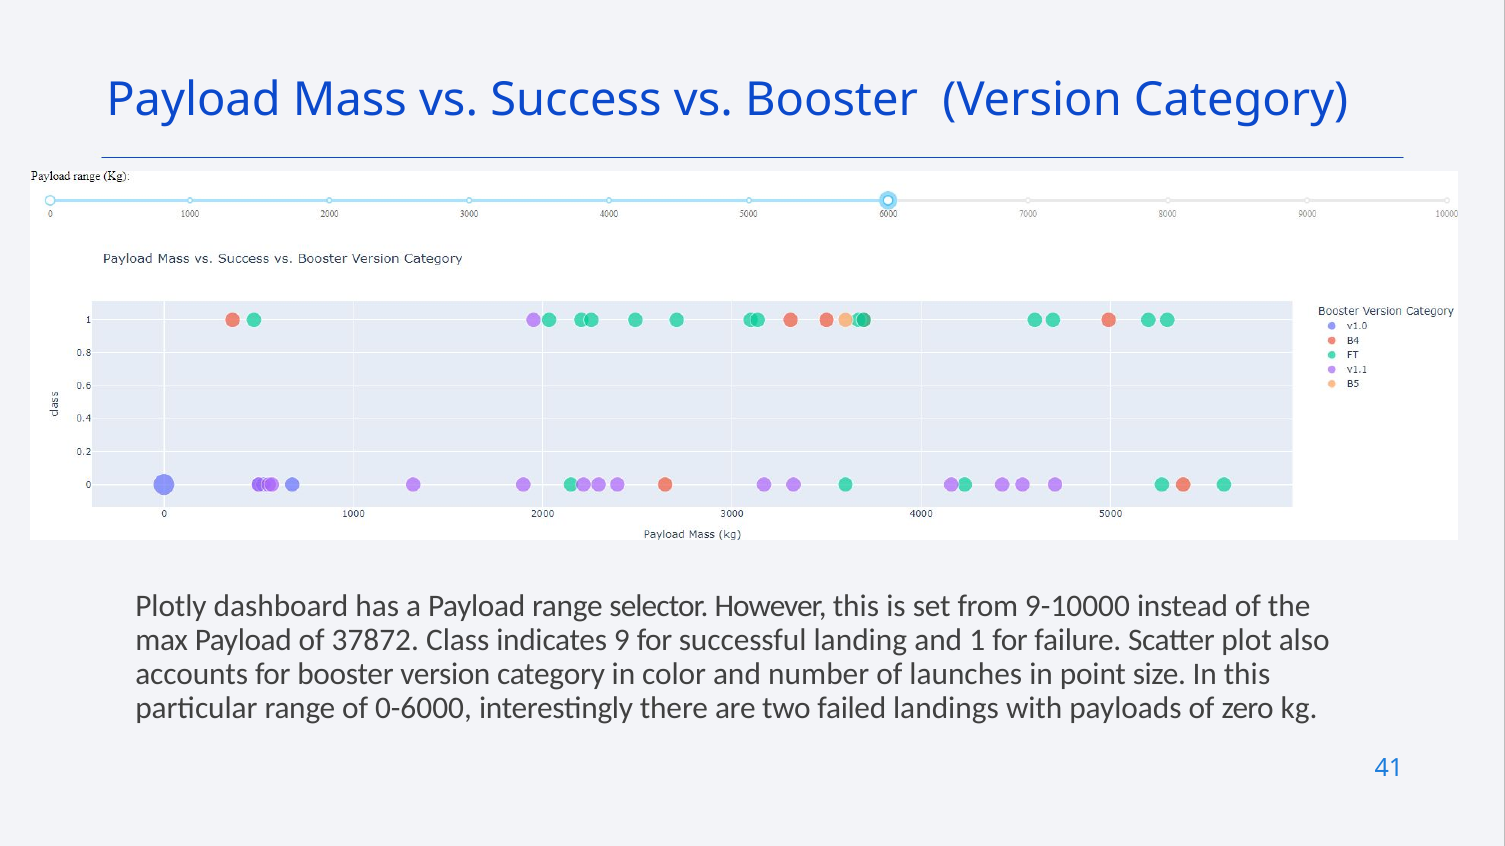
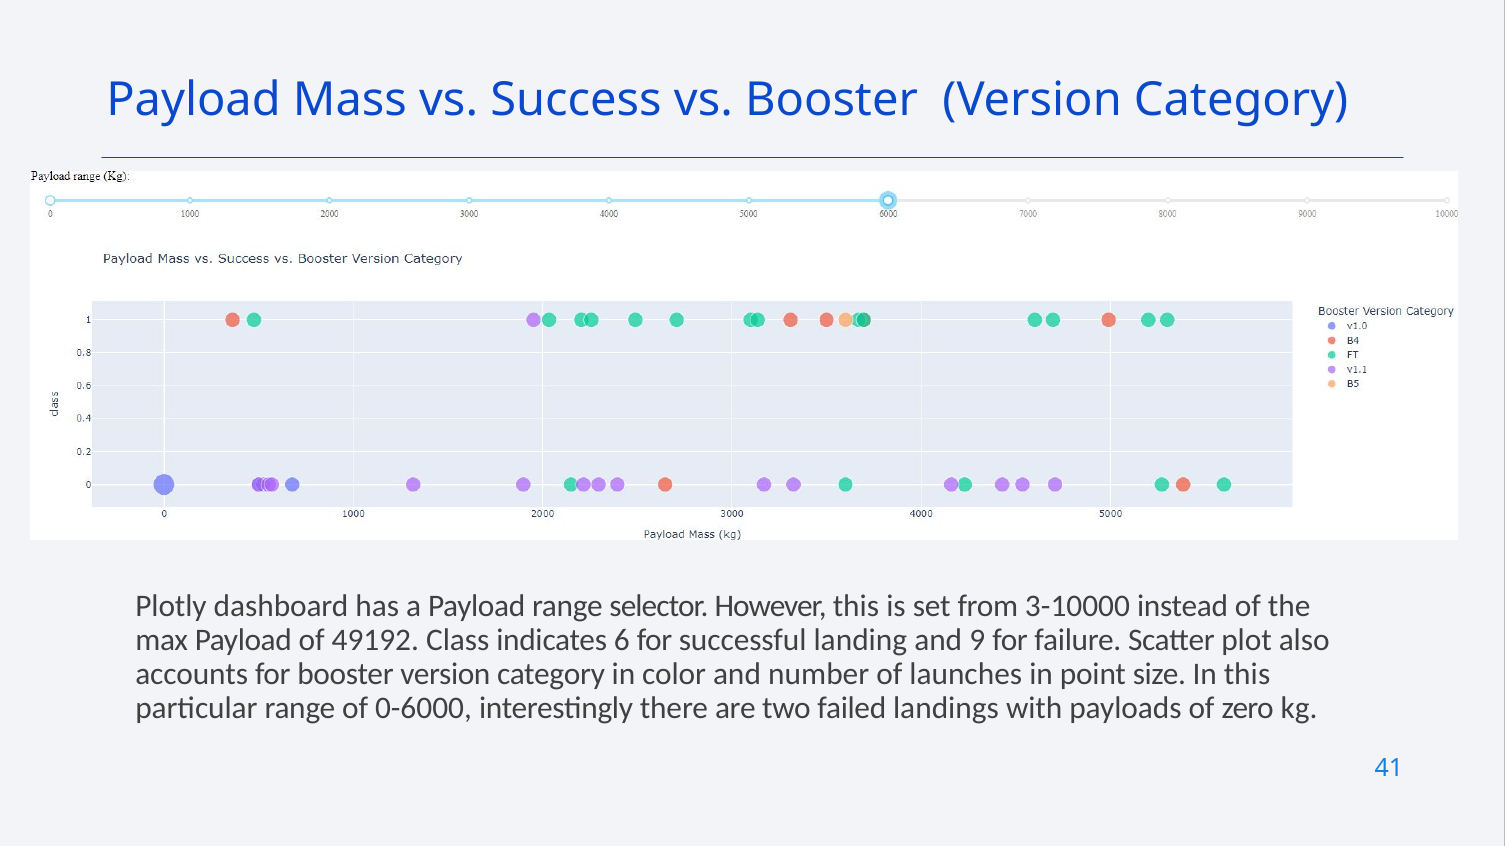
9-10000: 9-10000 -> 3-10000 (1077, 606)
37872: 37872 -> 49192 (375, 640)
9: 9 -> 6 (622, 640)
1: 1 -> 9 (977, 640)
